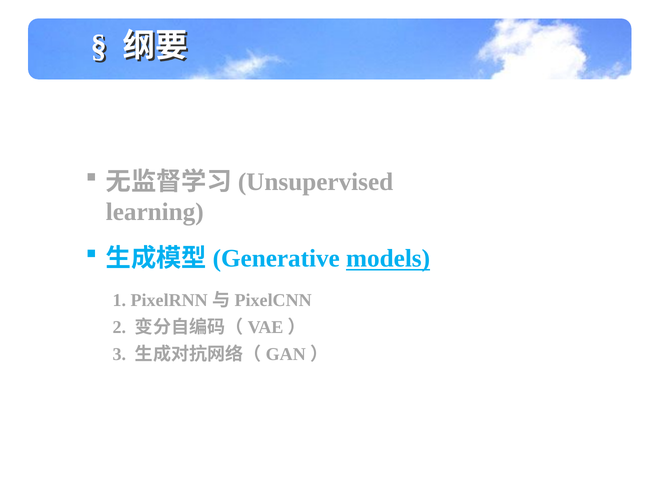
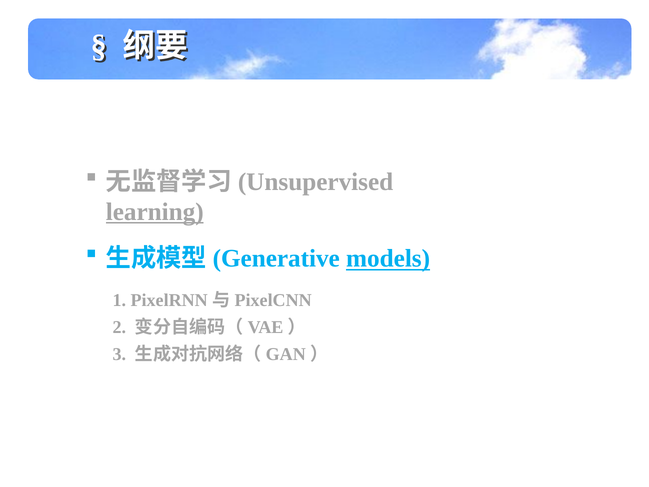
learning underline: none -> present (155, 212)
